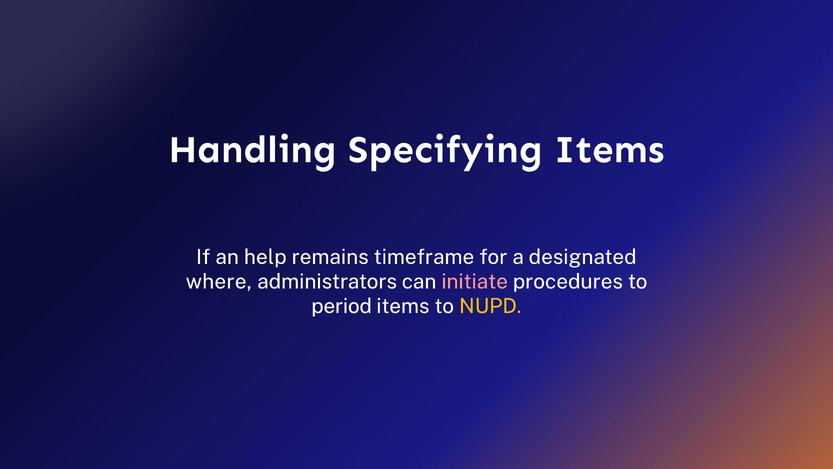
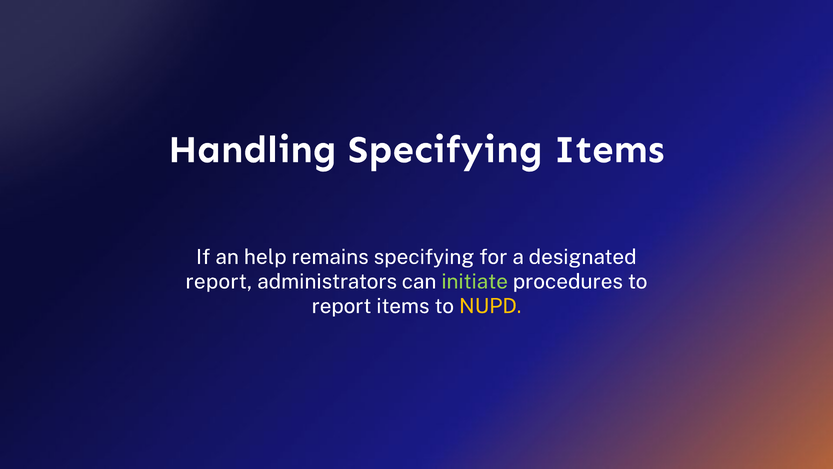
remains timeframe: timeframe -> specifying (424, 257)
where: where -> report (219, 281)
initiate colour: pink -> light green (475, 281)
period: period -> report (342, 306)
